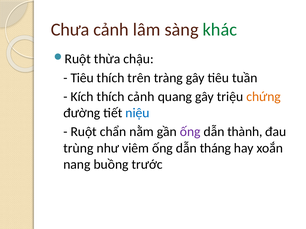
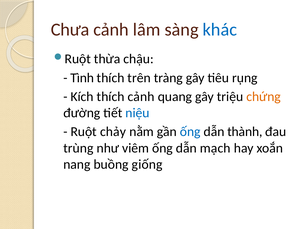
khác colour: green -> blue (220, 30)
Tiêu: Tiêu -> Tình (82, 78)
tuần: tuần -> rụng (245, 78)
chẩn: chẩn -> chảy (113, 132)
ống colour: purple -> blue (190, 132)
tháng: tháng -> mạch (215, 148)
trước: trước -> giống (147, 165)
